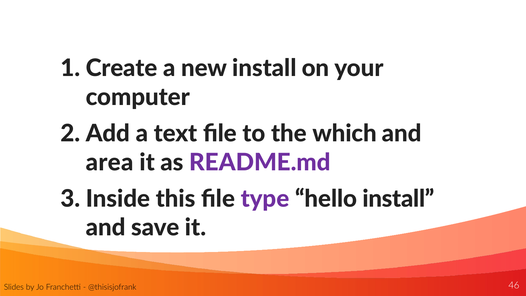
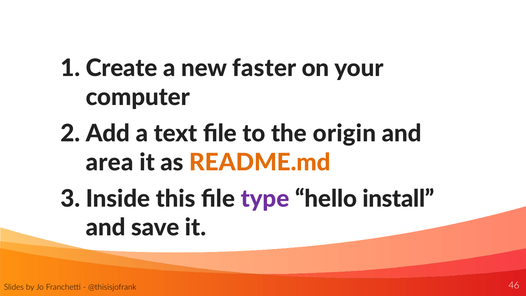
new install: install -> faster (264, 68)
which: which -> origin (345, 134)
README.md colour: purple -> orange (260, 162)
